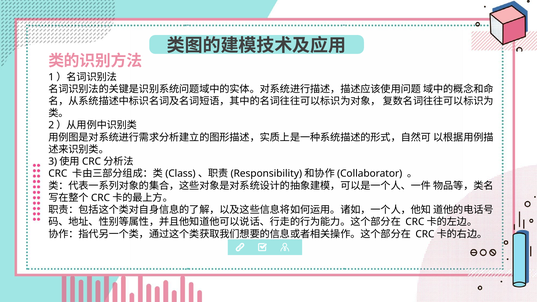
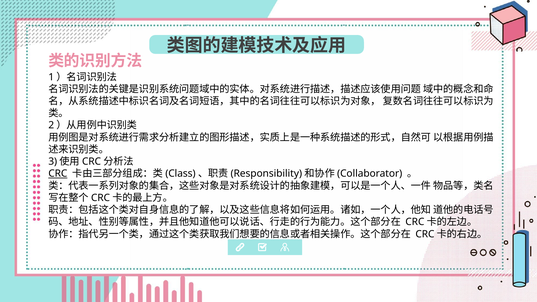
CRC underline: none -> present (58, 174)
